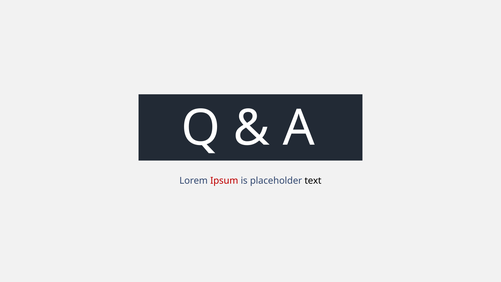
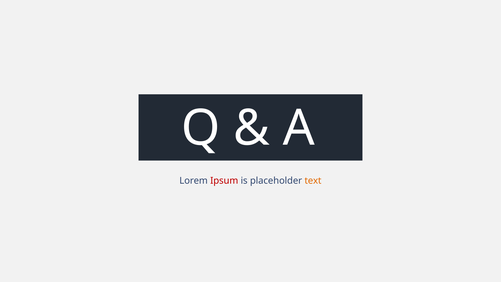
text colour: black -> orange (313, 180)
